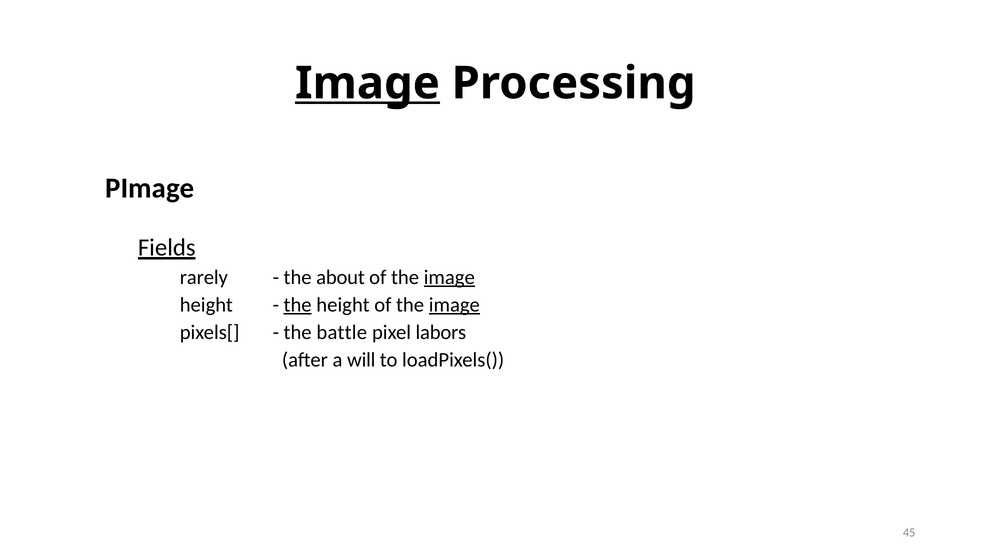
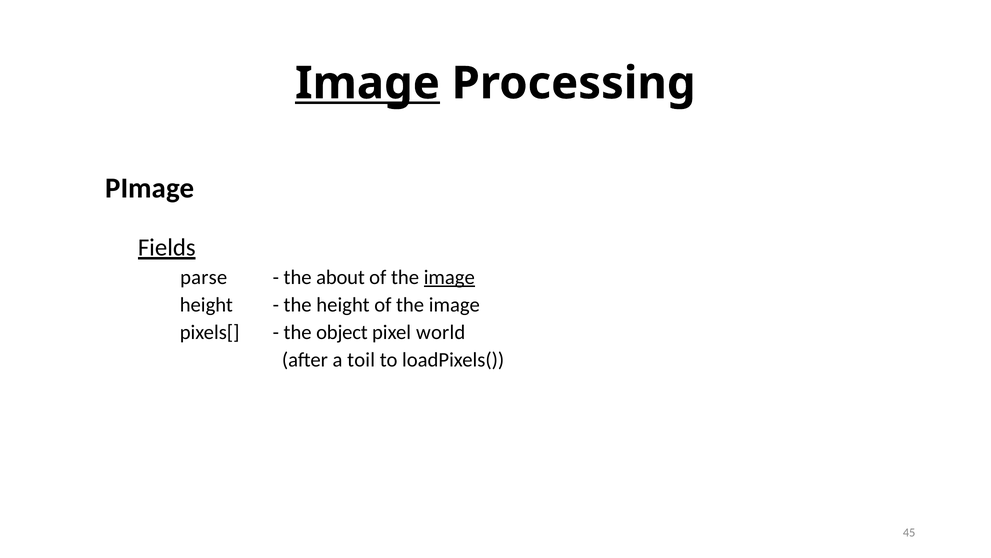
rarely: rarely -> parse (204, 277)
the underline: present -> none (298, 305)
image underline: present -> none (454, 305)
battle: battle -> object (342, 332)
labors: labors -> world (441, 332)
will: will -> toil (361, 360)
